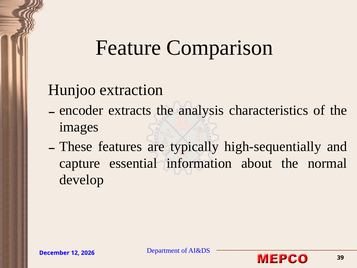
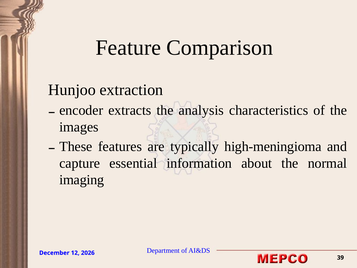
high-sequentially: high-sequentially -> high-meningioma (273, 146)
develop: develop -> imaging (82, 180)
